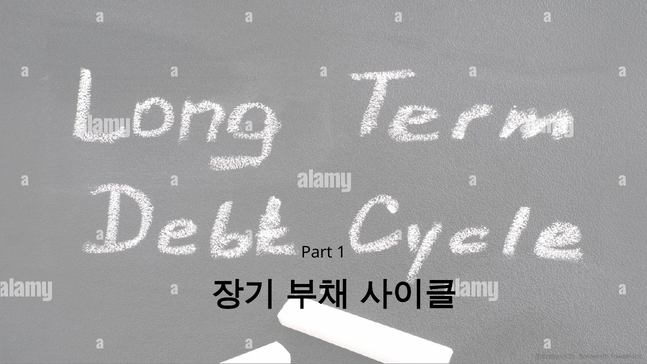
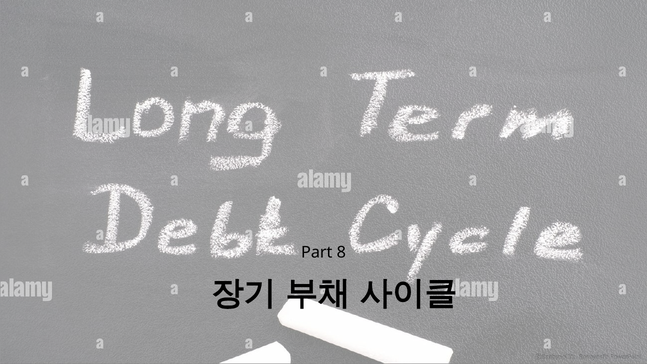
1: 1 -> 8 (341, 253)
